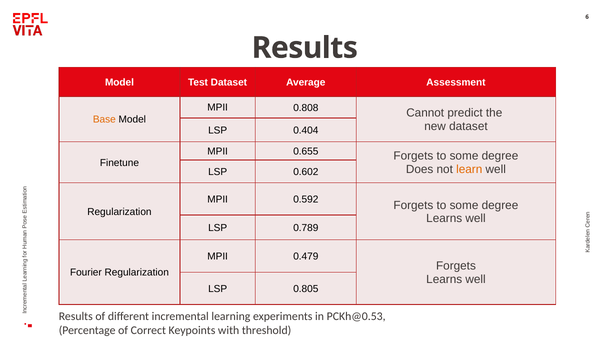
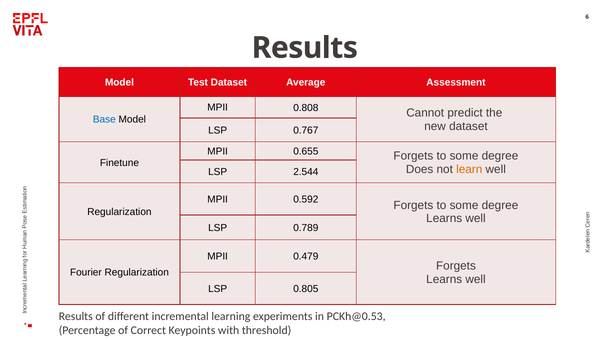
Base colour: orange -> blue (104, 119)
0.404: 0.404 -> 0.767 (306, 130)
0.602: 0.602 -> 2.544 (306, 172)
